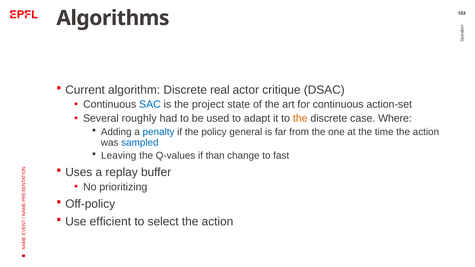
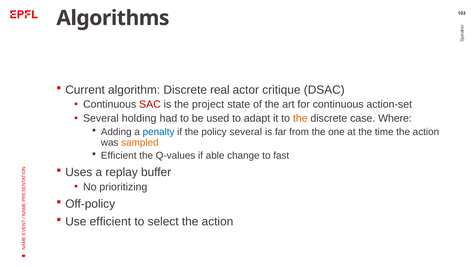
SAC colour: blue -> red (150, 105)
roughly: roughly -> holding (139, 118)
policy general: general -> several (246, 132)
sampled colour: blue -> orange (140, 143)
Leaving: Leaving -> Efficient (119, 156)
than: than -> able (215, 156)
